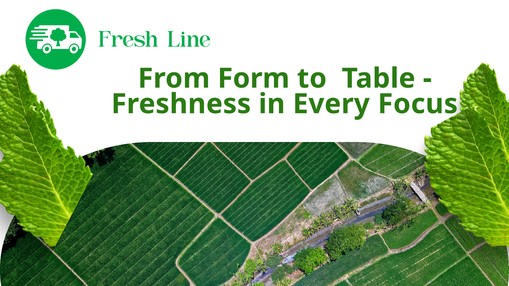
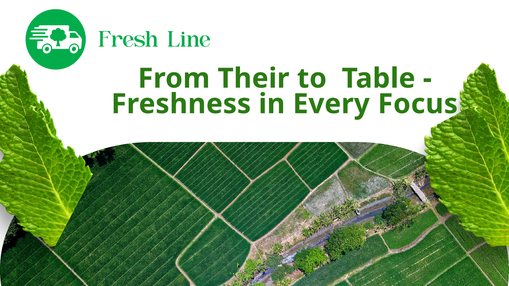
Form: Form -> Their (254, 79)
